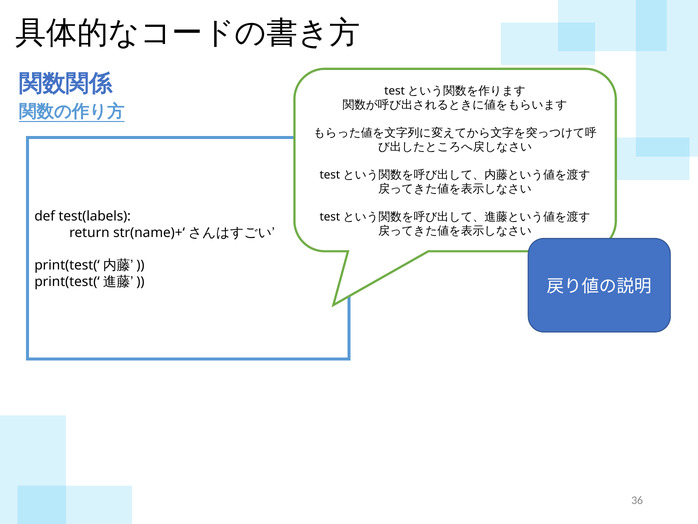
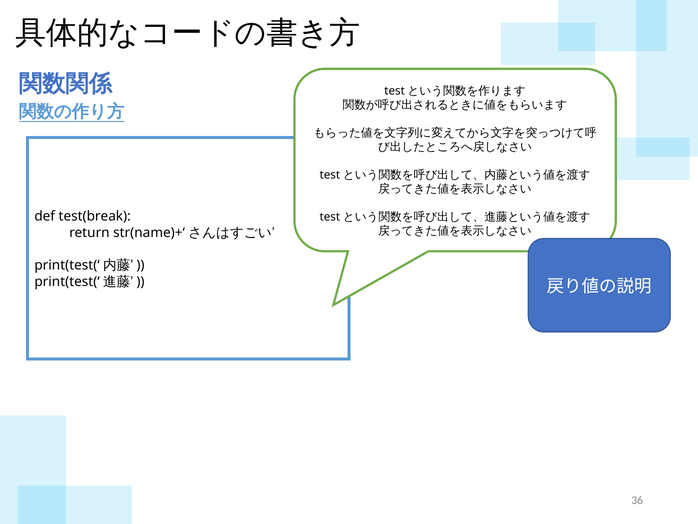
test(labels: test(labels -> test(break (95, 216)
